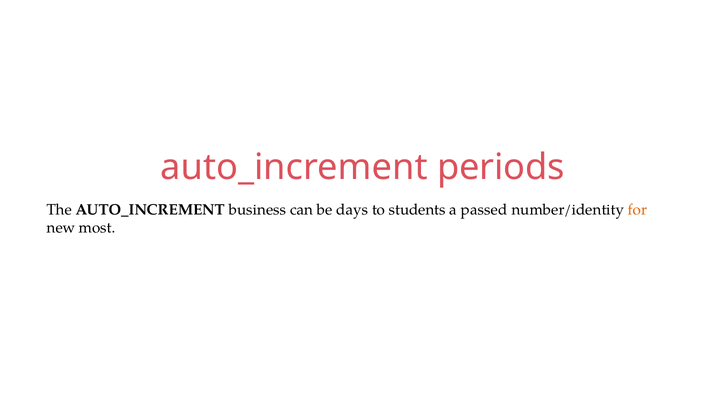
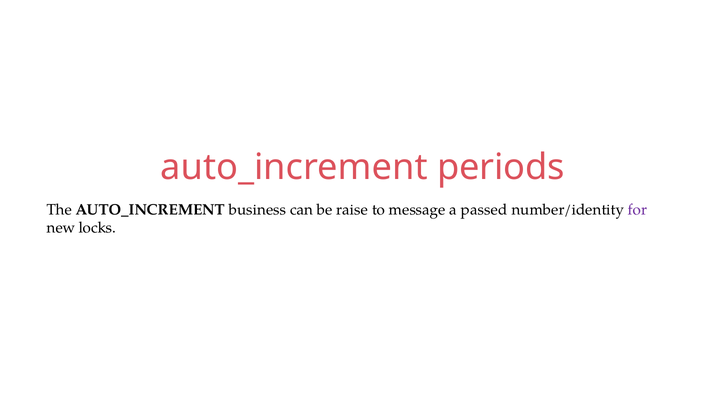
days: days -> raise (352, 209)
students: students -> message (417, 209)
for colour: orange -> purple (637, 209)
most: most -> locks (97, 228)
